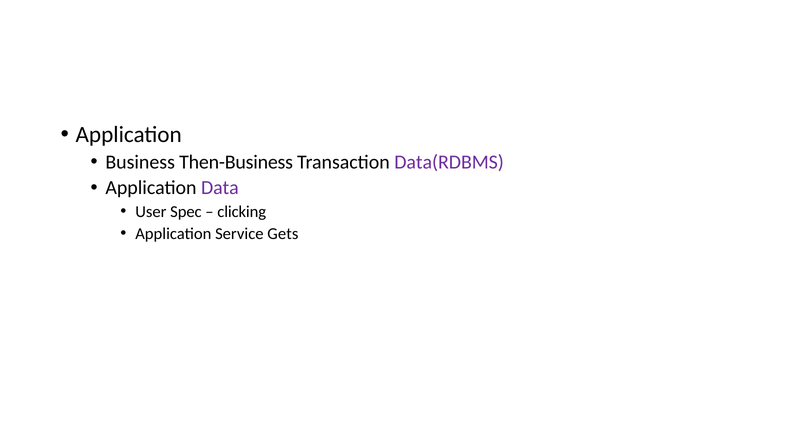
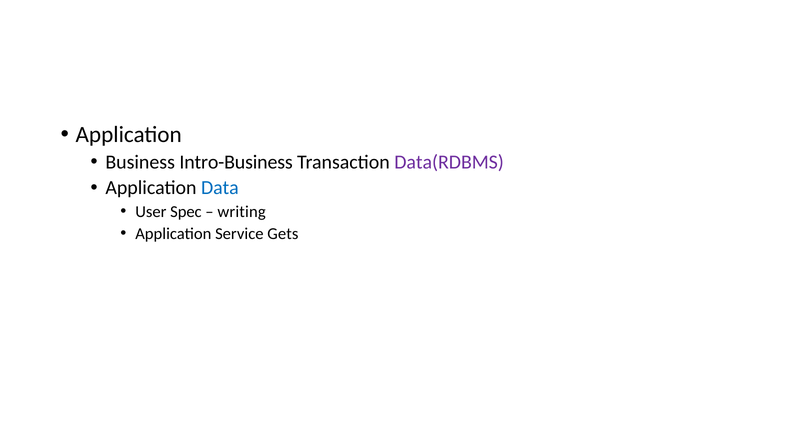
Then-Business: Then-Business -> Intro-Business (236, 162)
Data colour: purple -> blue (220, 188)
clicking: clicking -> writing (242, 211)
